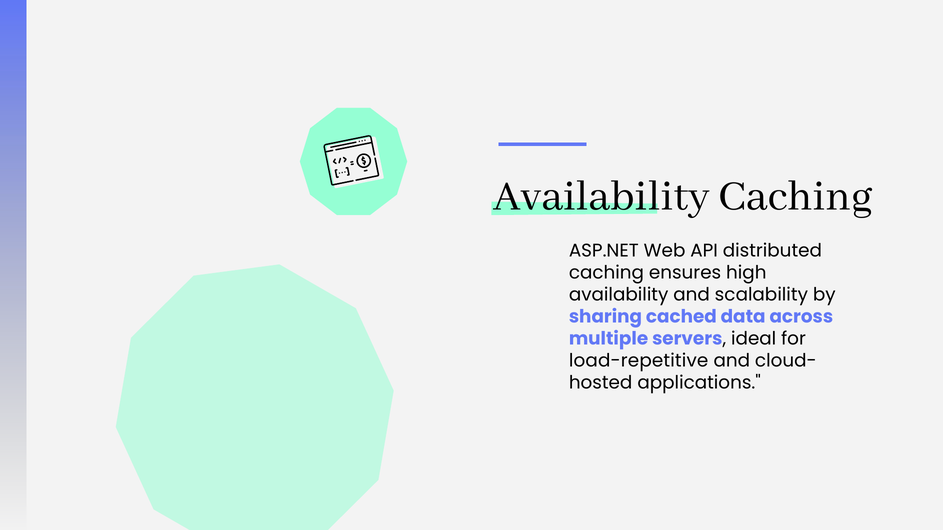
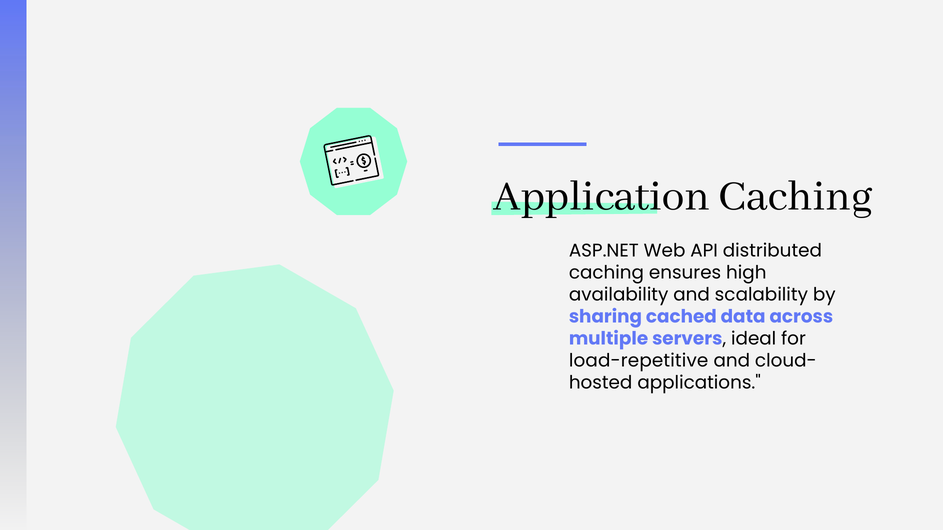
Availability: Availability -> Application (602, 195)
